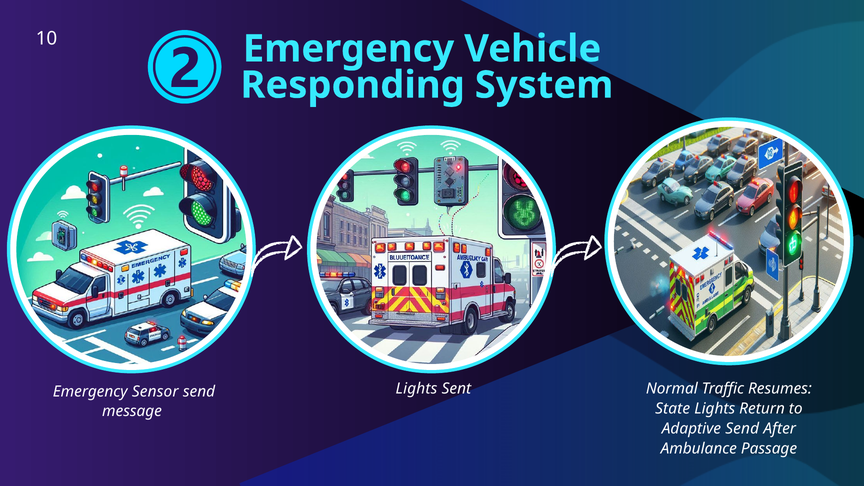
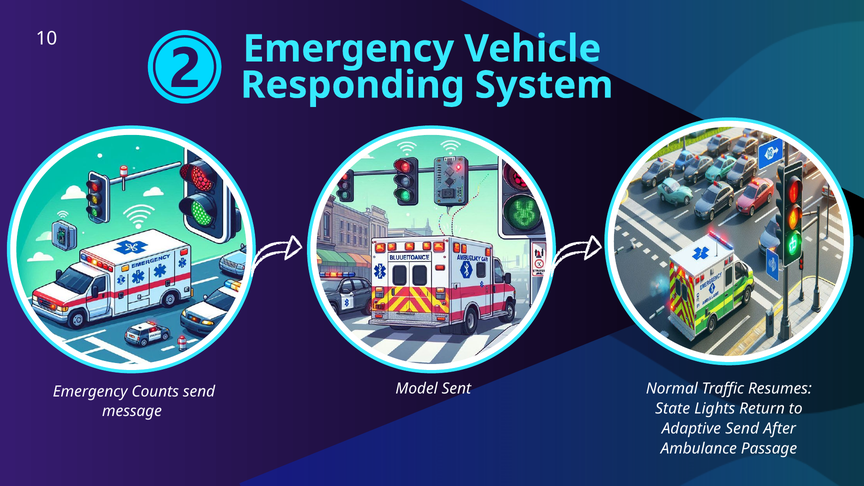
Lights: Lights -> Model (417, 389)
Sensor: Sensor -> Counts (155, 391)
